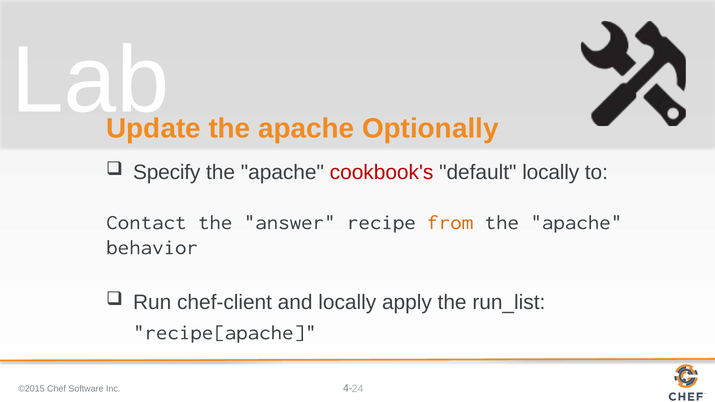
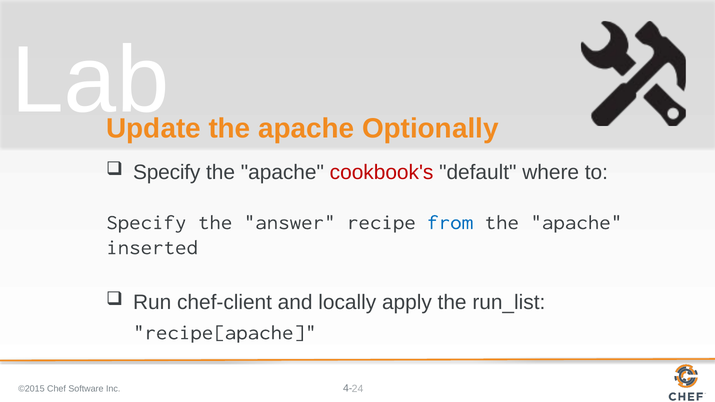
default locally: locally -> where (551, 172)
Contact: Contact -> Specify (146, 222)
from colour: orange -> blue (450, 222)
behavior: behavior -> inserted (152, 247)
